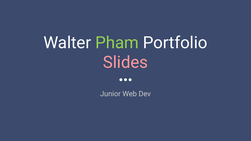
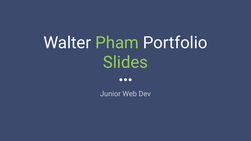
Slides colour: pink -> light green (125, 63)
